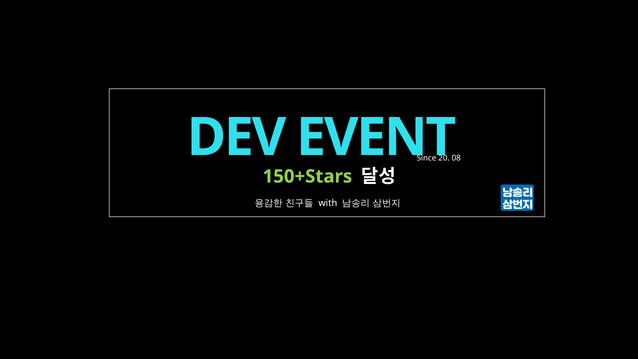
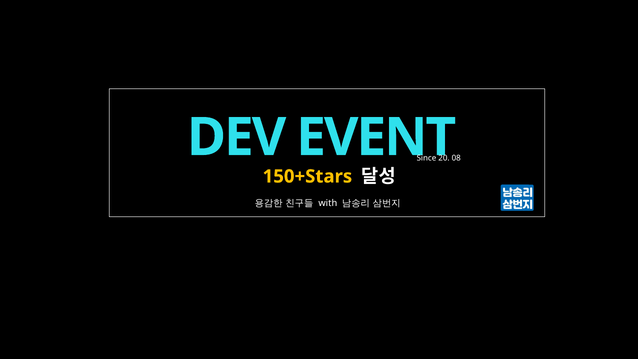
150+Stars colour: light green -> yellow (307, 176)
